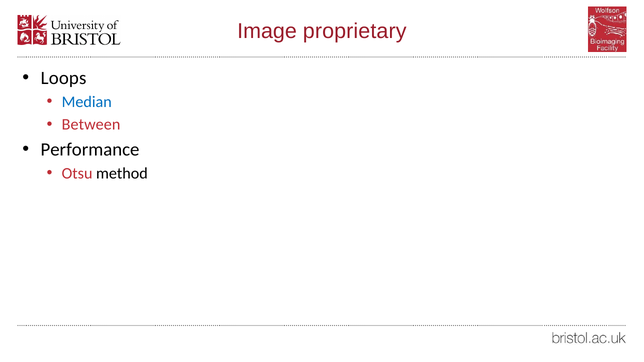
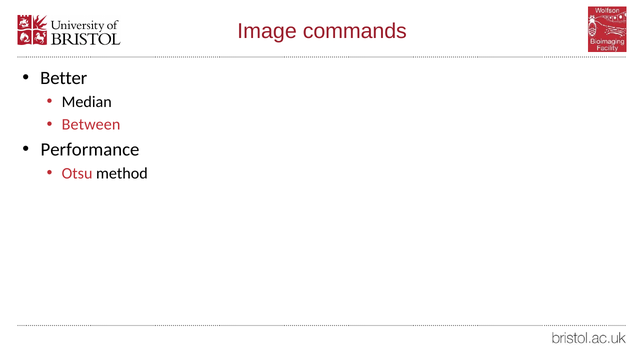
proprietary: proprietary -> commands (355, 31)
Loops: Loops -> Better (64, 78)
Median colour: blue -> black (87, 102)
